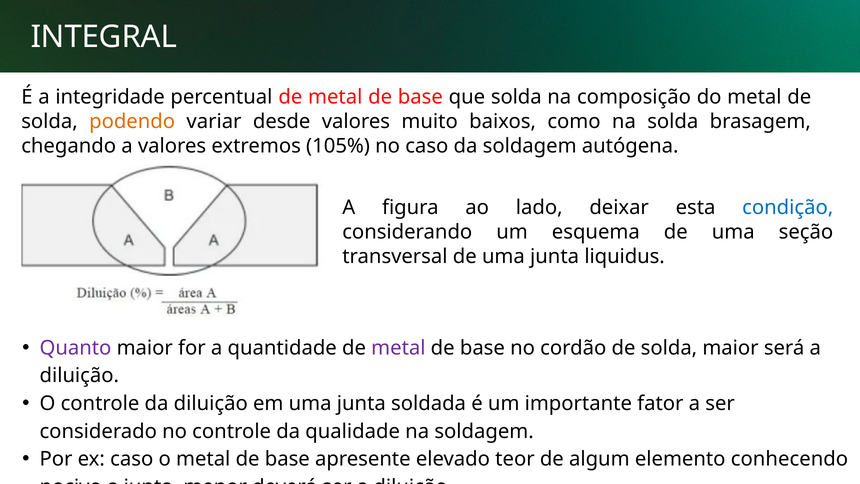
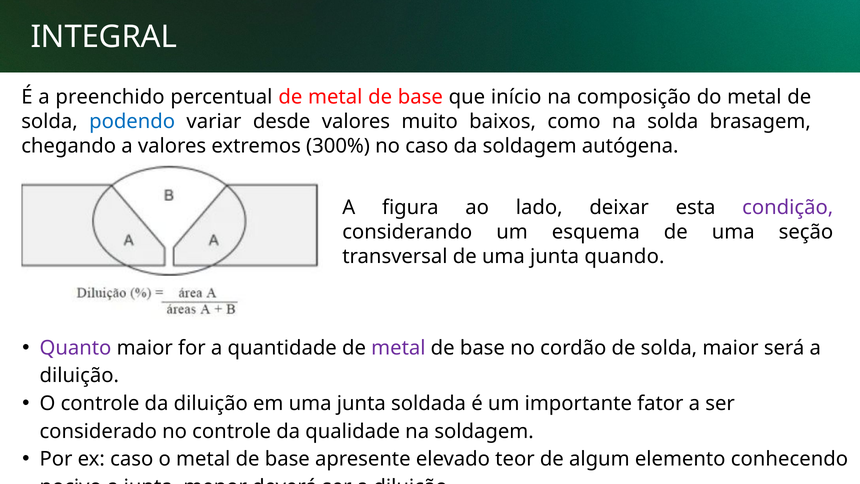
integridade: integridade -> preenchido (110, 97)
que solda: solda -> início (516, 97)
podendo colour: orange -> blue (132, 121)
105%: 105% -> 300% (338, 146)
condição colour: blue -> purple (788, 208)
liquidus: liquidus -> quando (624, 256)
